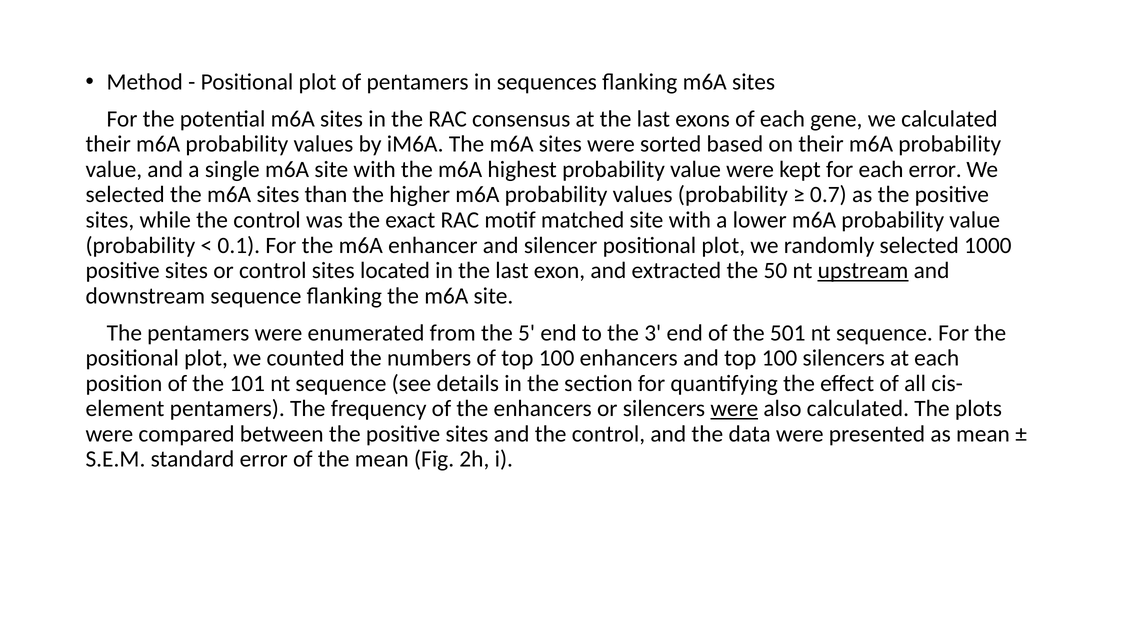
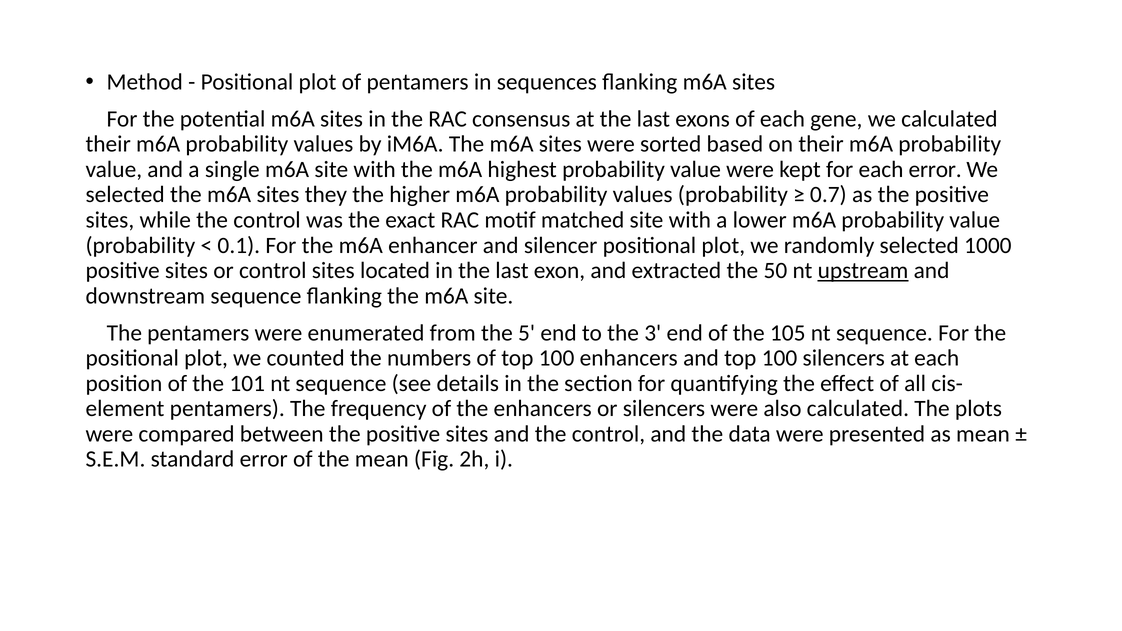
than: than -> they (326, 195)
501: 501 -> 105 (788, 333)
were underline: present -> none (734, 409)
